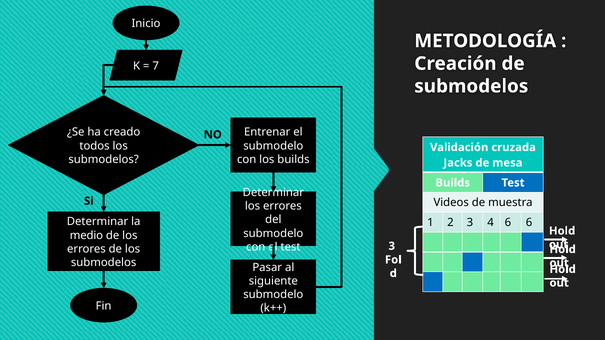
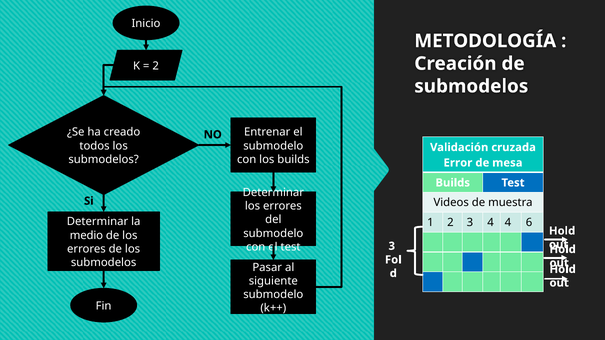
7: 7 -> 2 (156, 66)
Jacks: Jacks -> Error (458, 163)
4 6: 6 -> 4 (508, 223)
